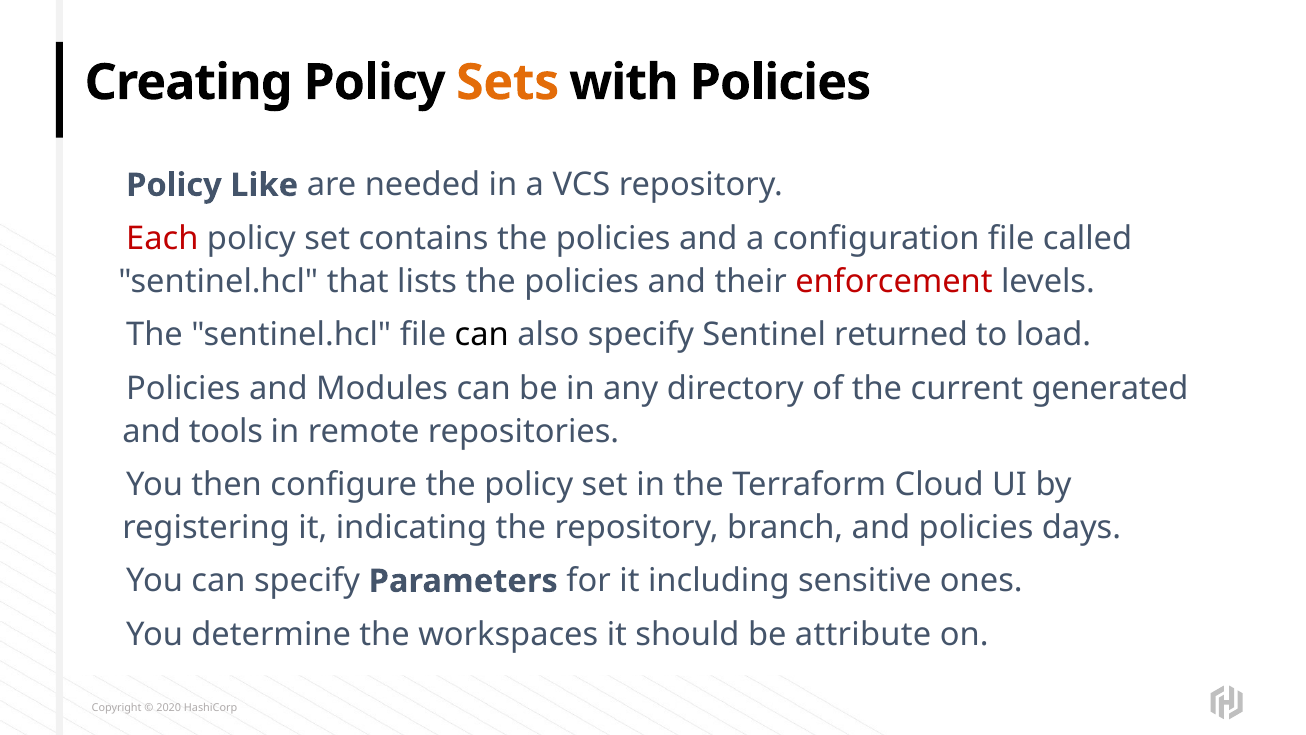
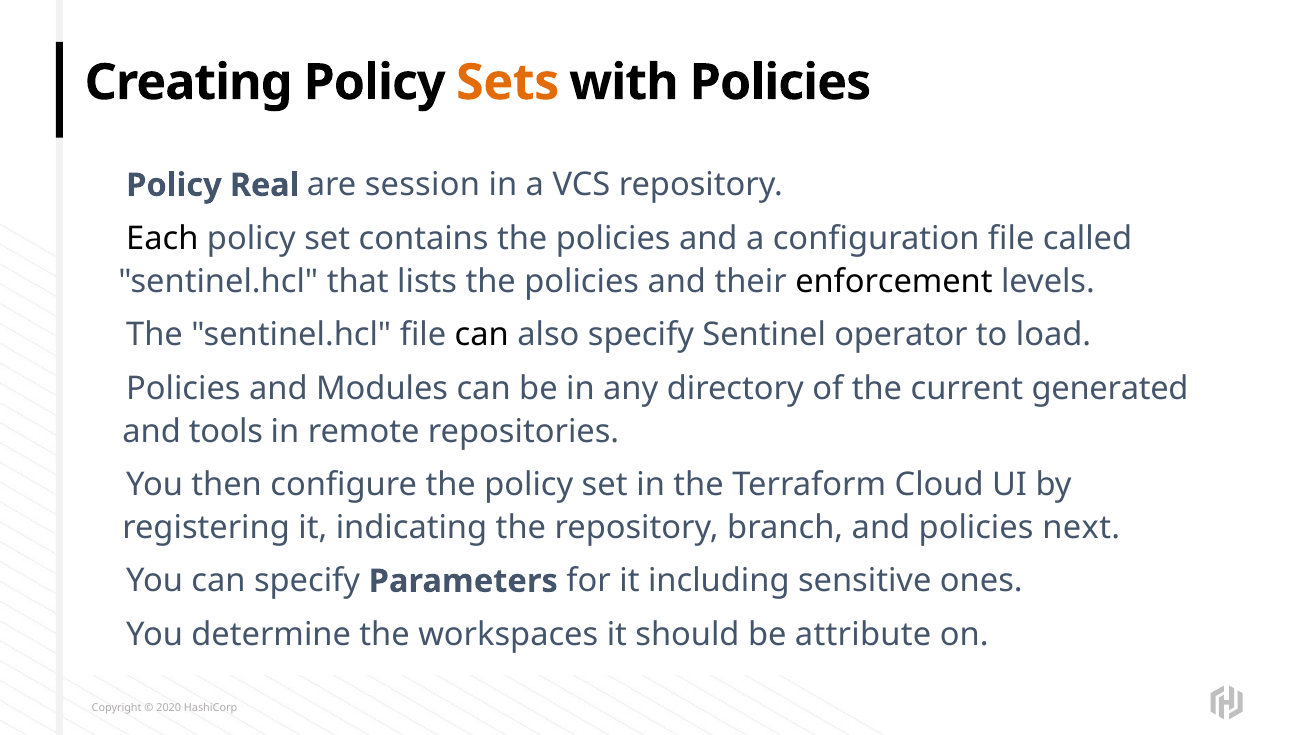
Like: Like -> Real (264, 185)
needed: needed -> session (422, 185)
Each colour: red -> black (162, 238)
enforcement colour: red -> black (894, 281)
returned: returned -> operator (901, 335)
days: days -> next (1081, 528)
